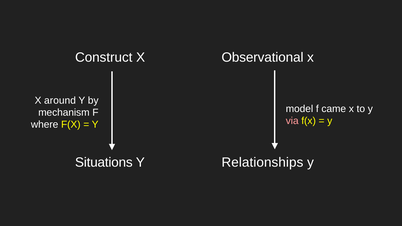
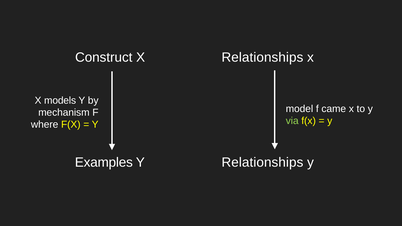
Observational: Observational -> Relationships (262, 57)
around: around -> models (60, 100)
via colour: pink -> light green (292, 121)
Situations: Situations -> Examples (104, 162)
